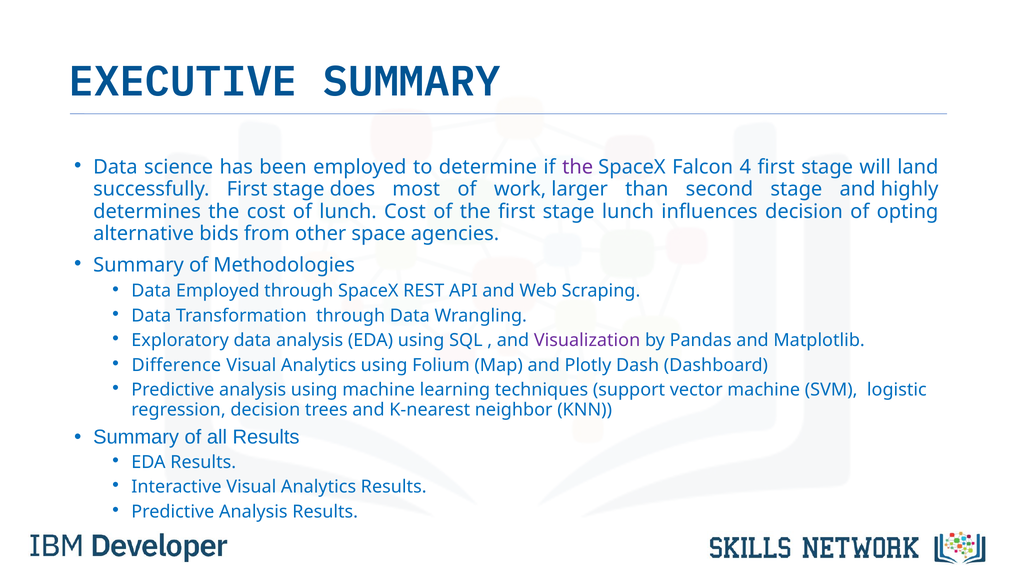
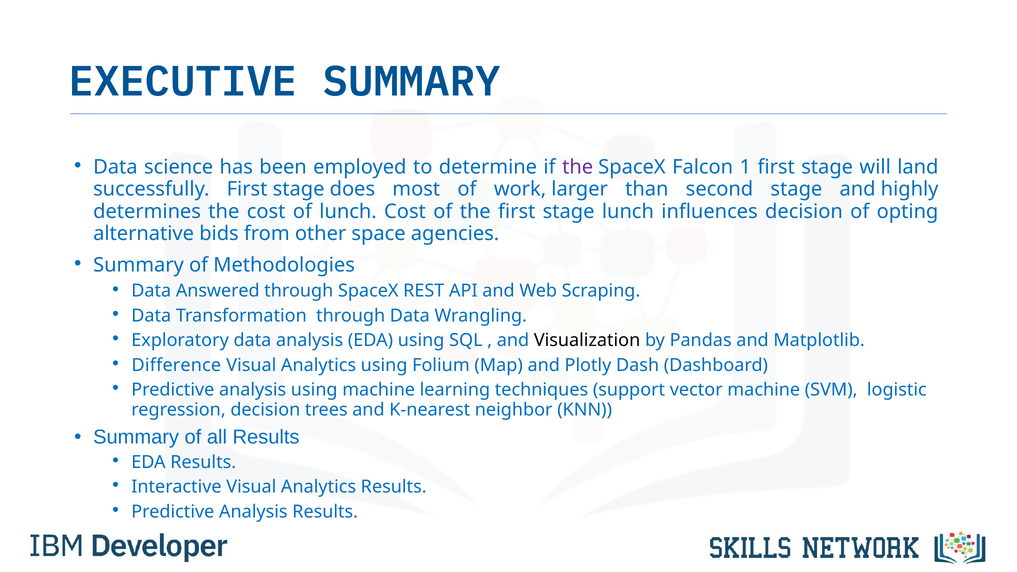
4: 4 -> 1 (745, 167)
Data Employed: Employed -> Answered (218, 291)
Visualization colour: purple -> black (587, 340)
